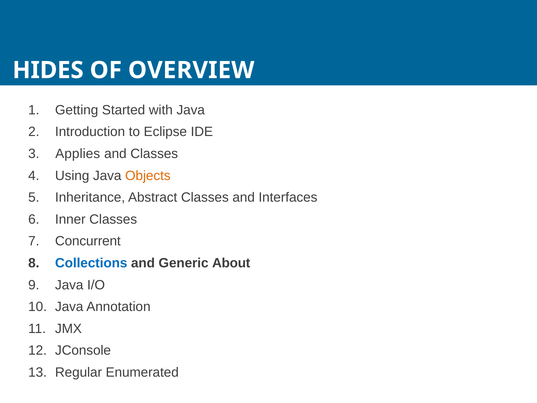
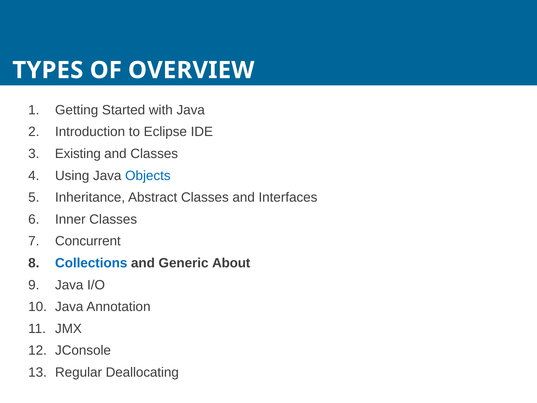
HIDES: HIDES -> TYPES (48, 70)
Applies: Applies -> Existing (78, 154)
Objects colour: orange -> blue (148, 175)
Enumerated: Enumerated -> Deallocating (142, 372)
